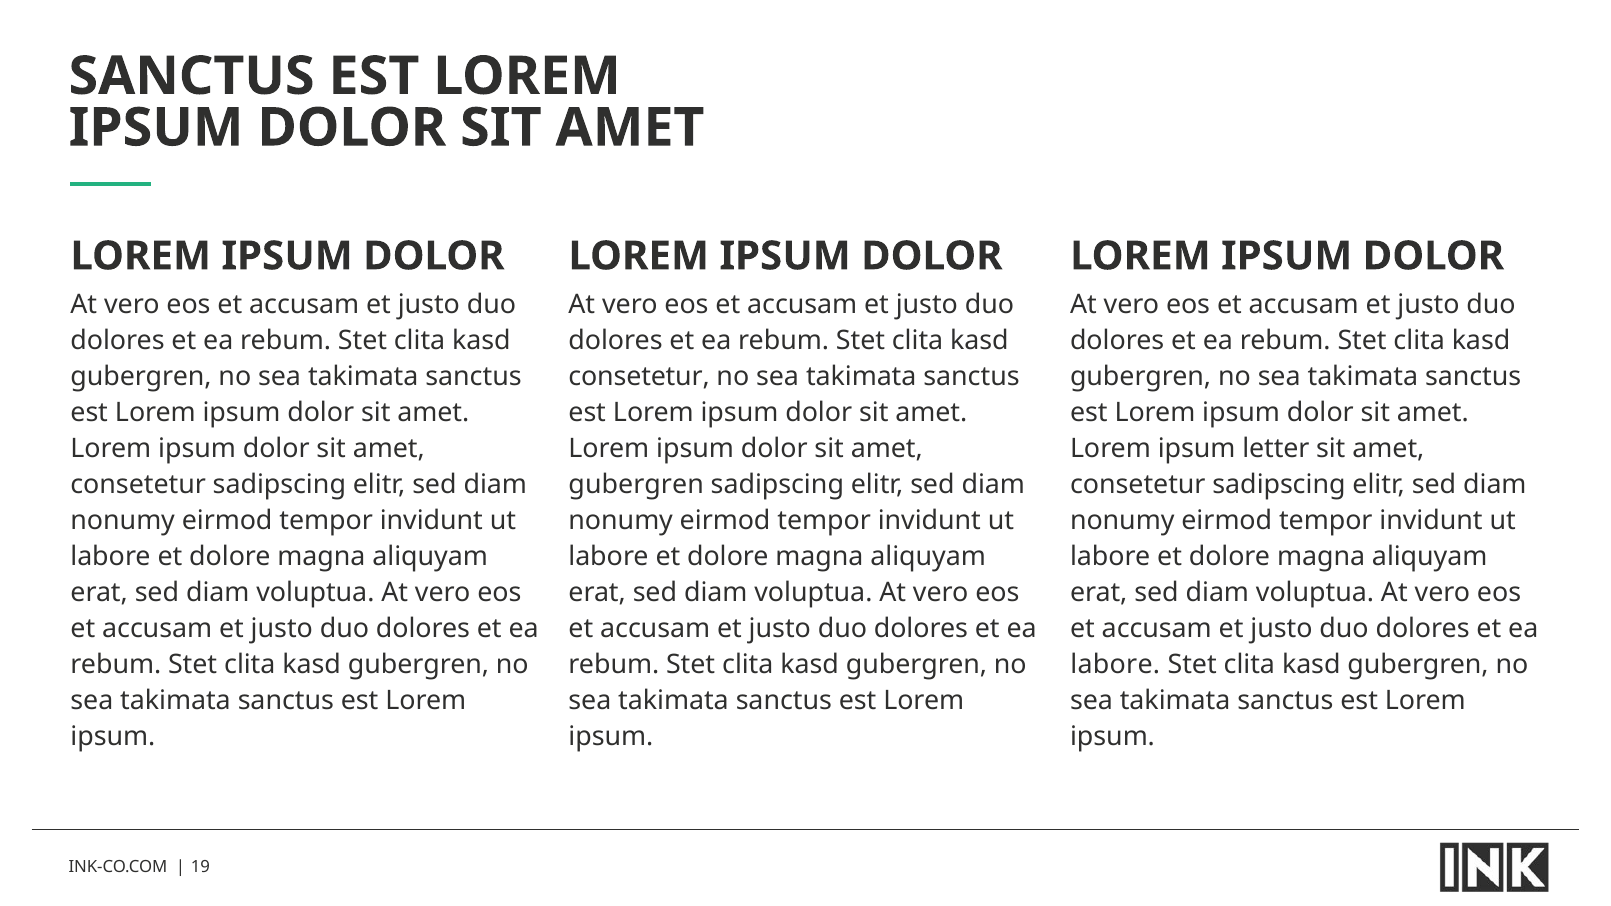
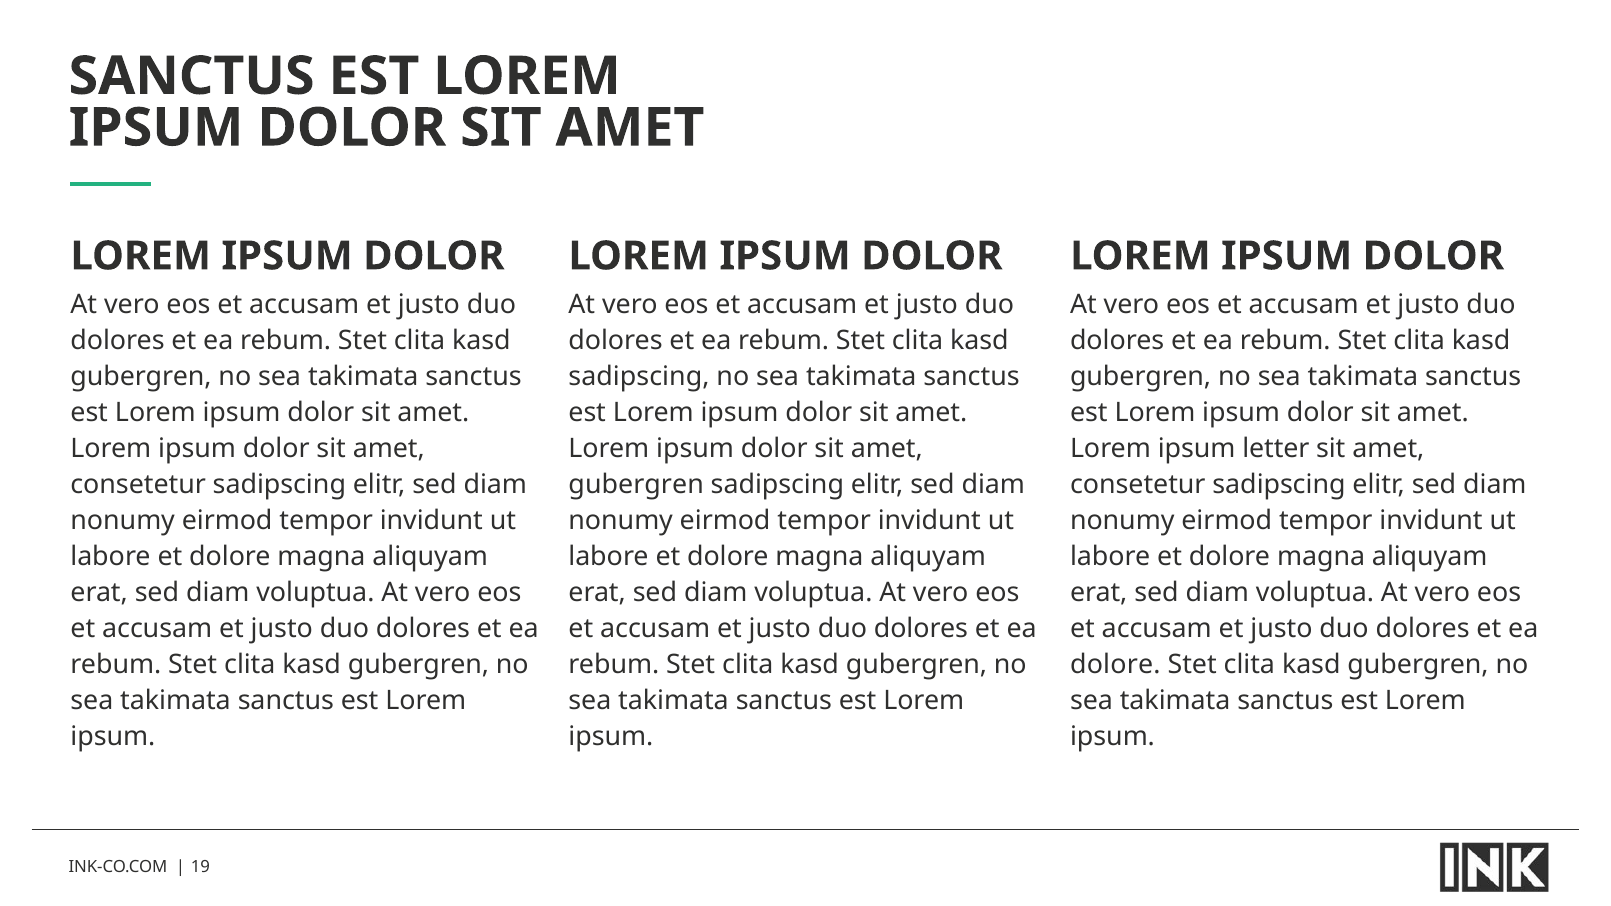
consetetur: consetetur -> sadipscing (639, 377)
labore: labore -> dolore (1115, 665)
